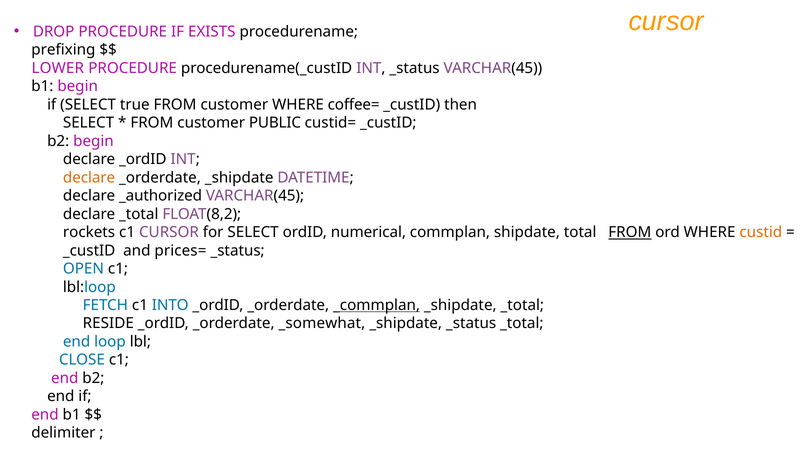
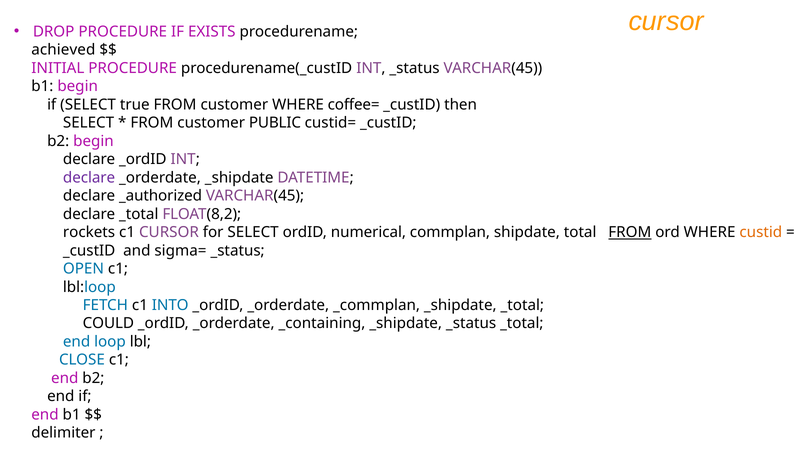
prefixing: prefixing -> achieved (63, 50)
LOWER: LOWER -> INITIAL (58, 68)
declare colour: orange -> purple (89, 178)
prices=: prices= -> sigma= (180, 251)
_commplan underline: present -> none (377, 305)
RESIDE: RESIDE -> COULD (108, 324)
_somewhat: _somewhat -> _containing (322, 324)
